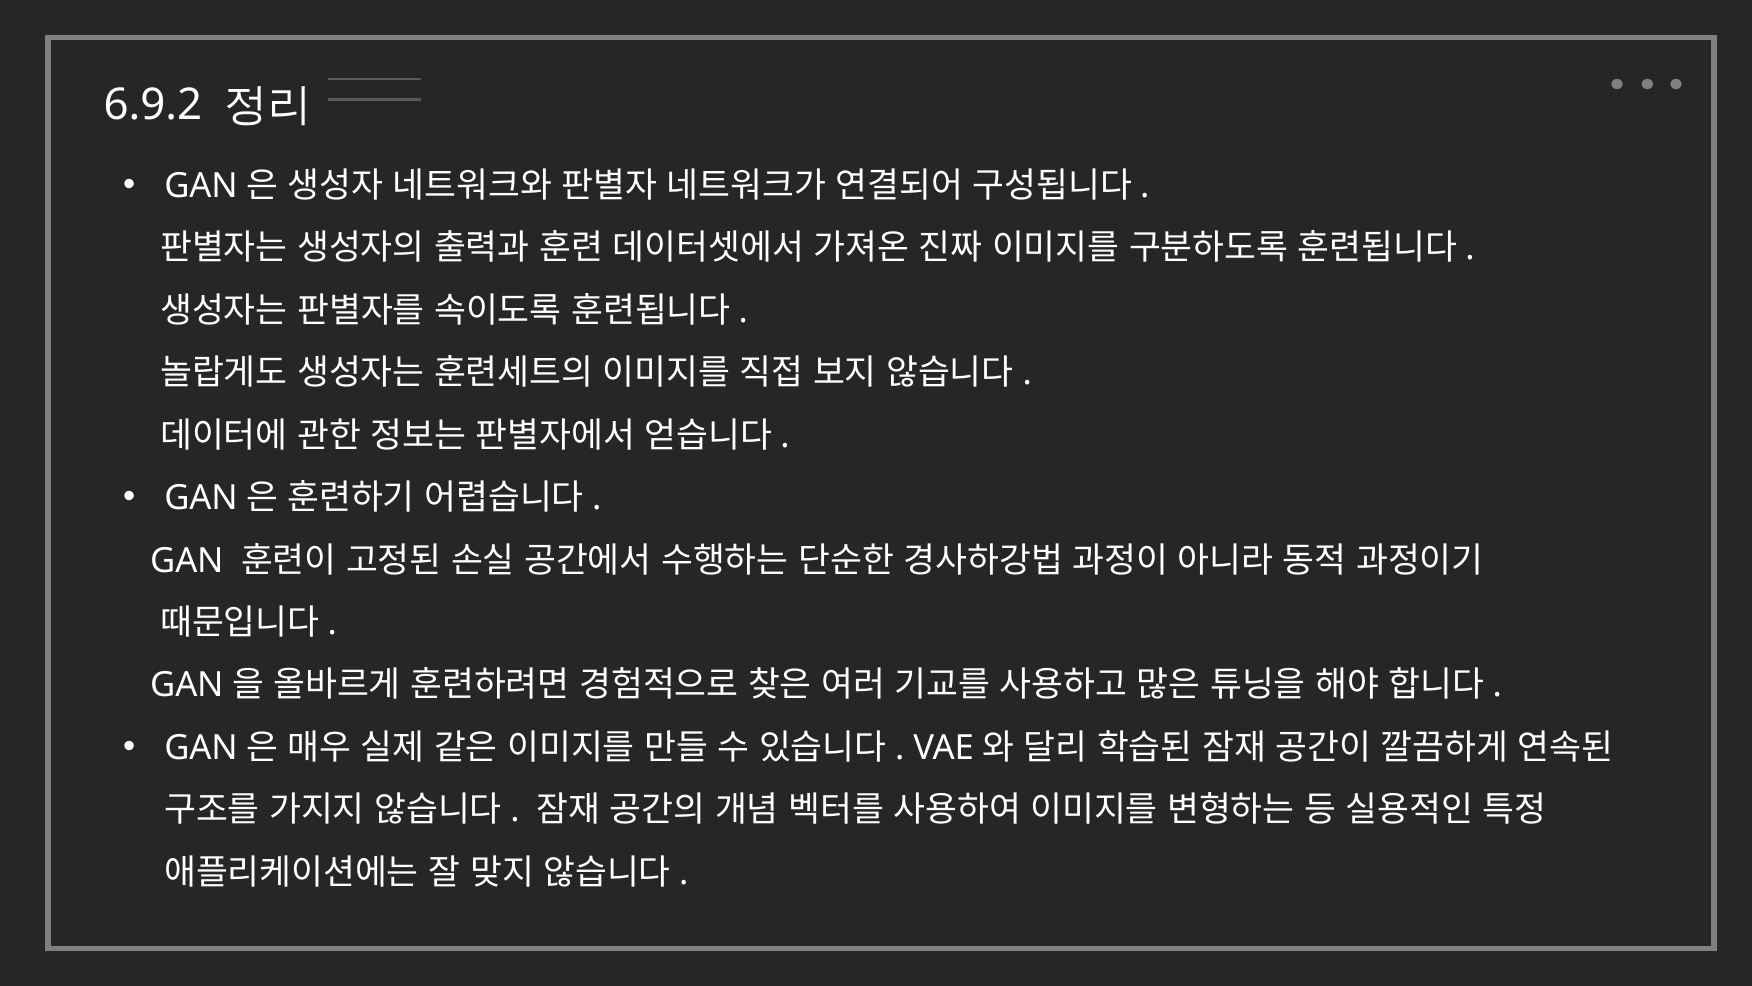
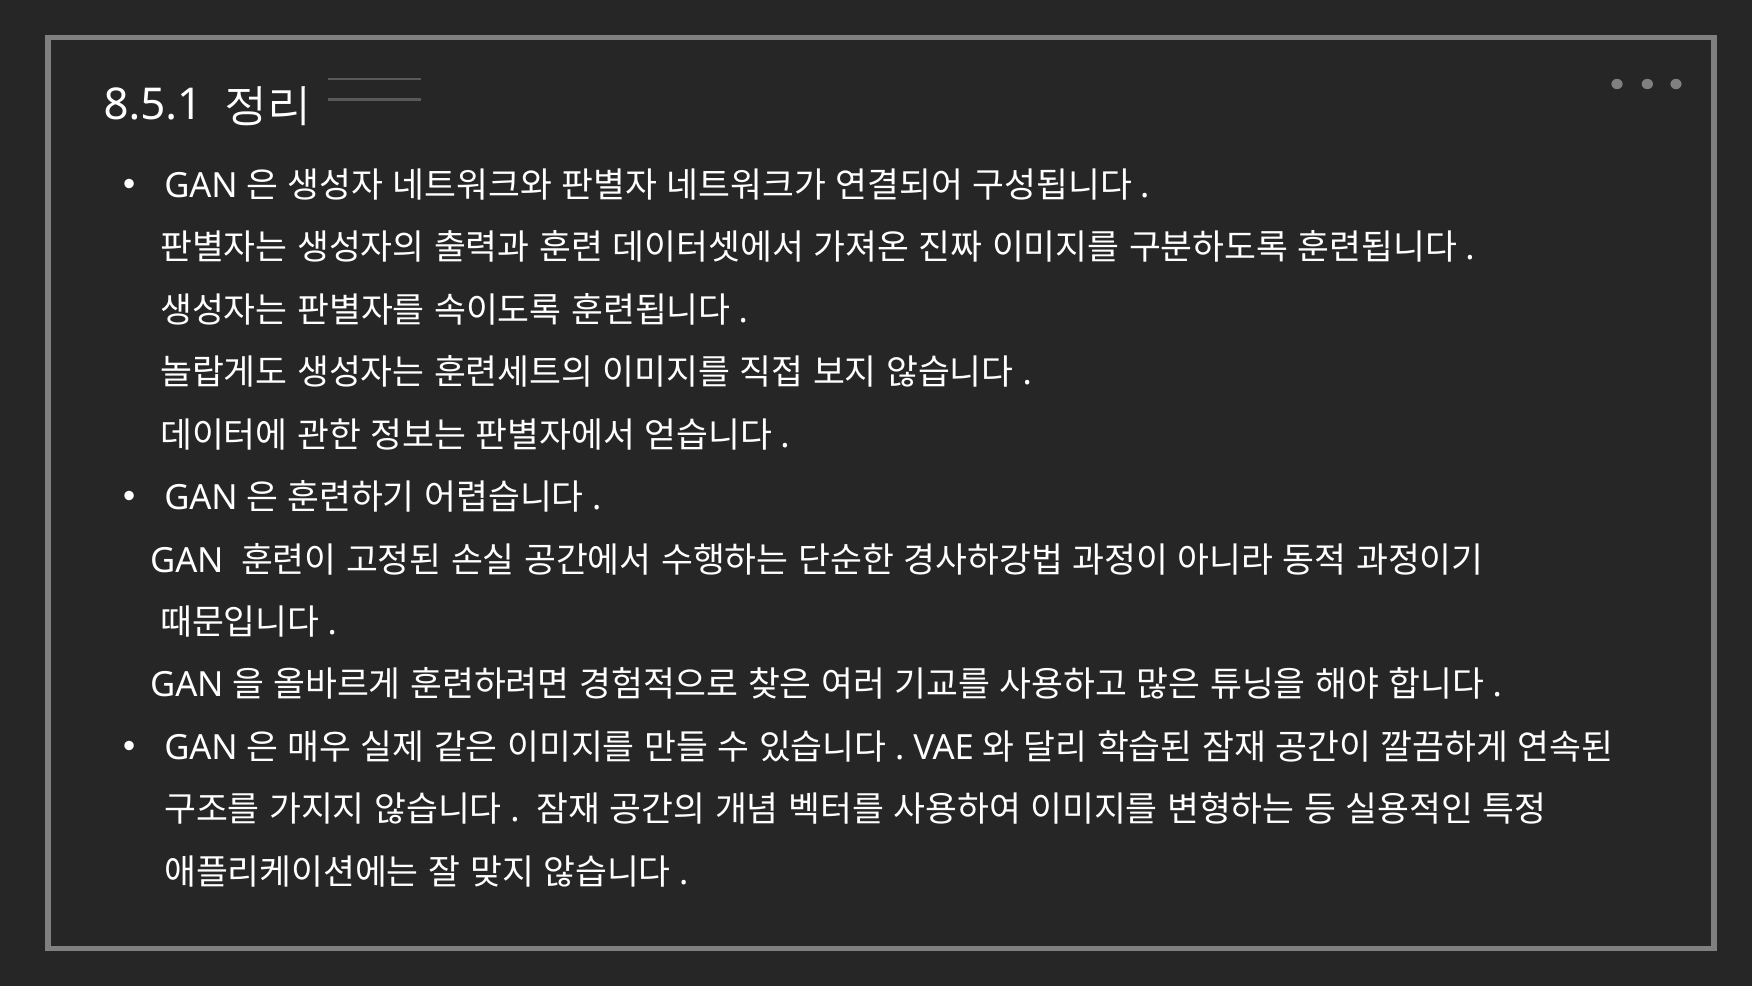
6.9.2: 6.9.2 -> 8.5.1 (153, 105)
